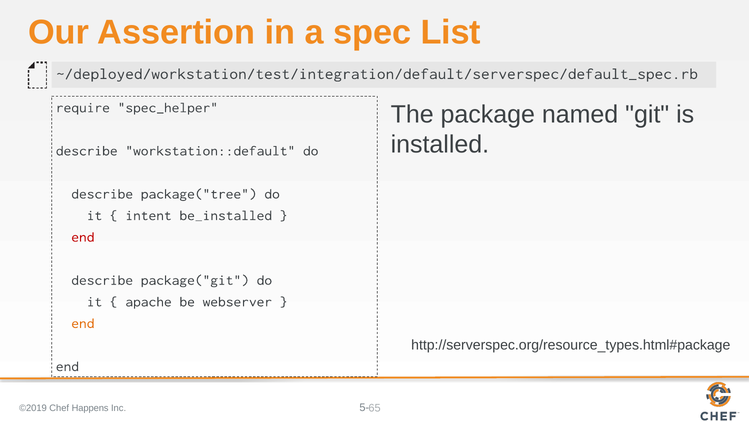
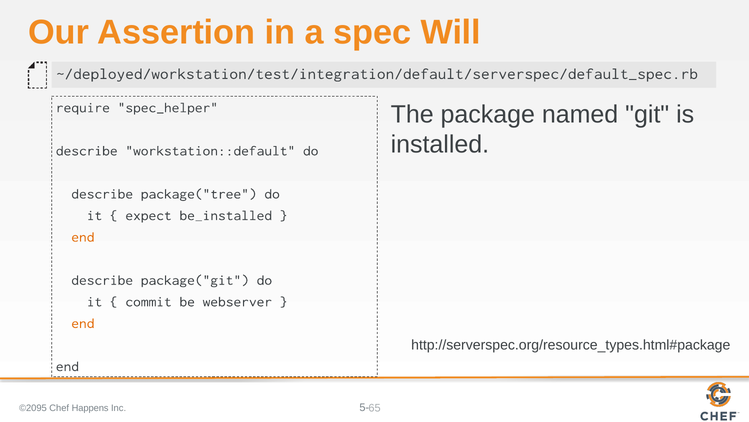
List: List -> Will (451, 32)
intent: intent -> expect (149, 215)
end colour: red -> orange (83, 237)
apache: apache -> commit (149, 301)
©2019: ©2019 -> ©2095 (33, 408)
